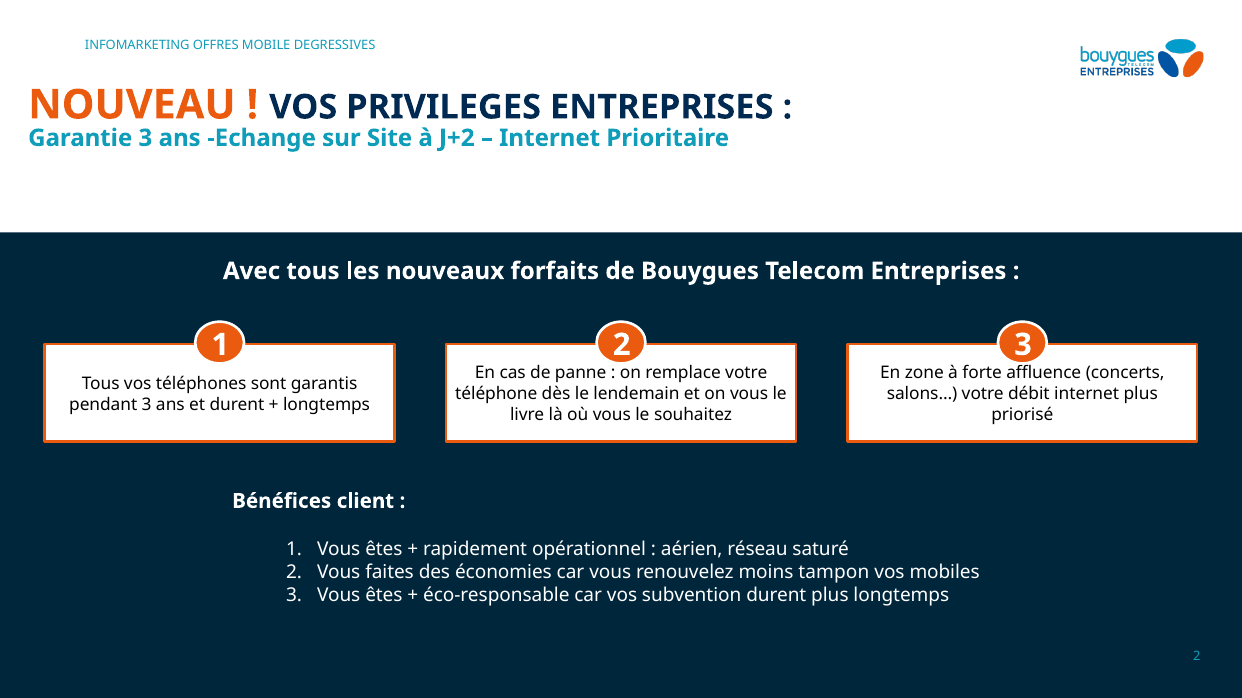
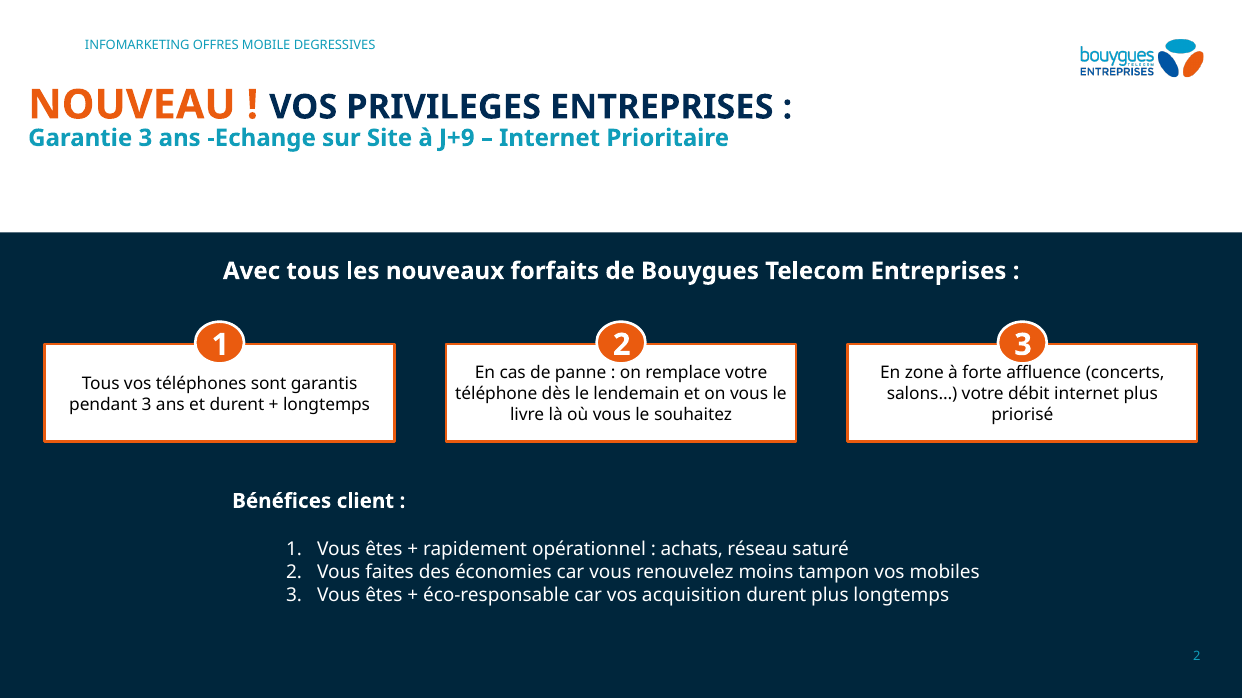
J+2: J+2 -> J+9 (457, 138)
aérien: aérien -> achats (692, 550)
subvention: subvention -> acquisition (692, 595)
